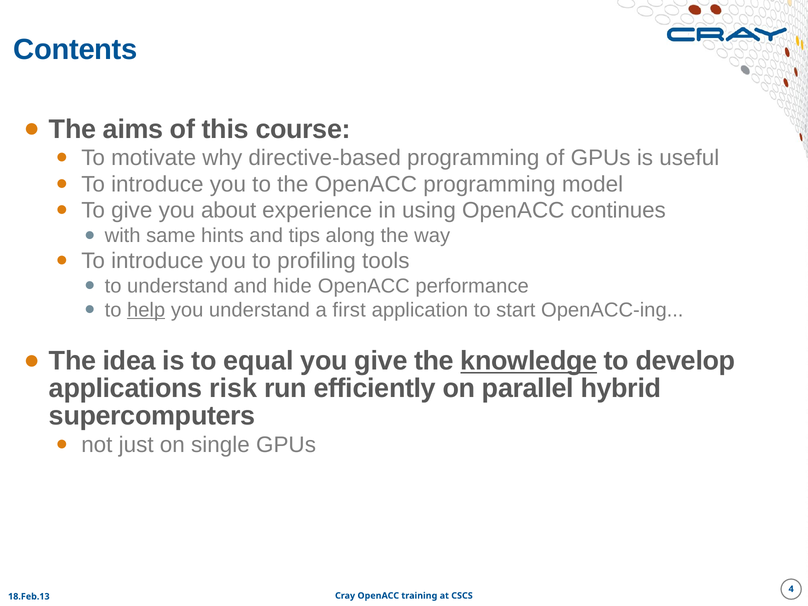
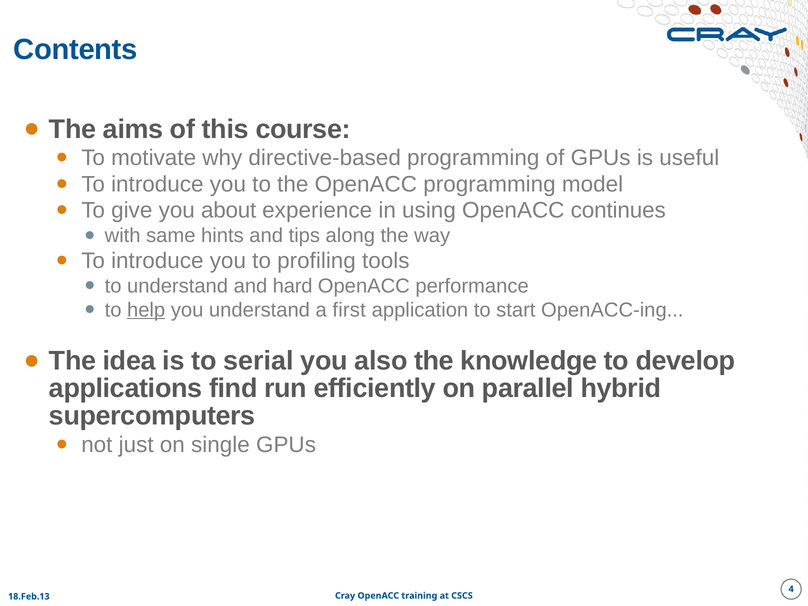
hide: hide -> hard (293, 286)
equal: equal -> serial (258, 361)
you give: give -> also (381, 361)
knowledge underline: present -> none (529, 361)
risk: risk -> find (233, 389)
